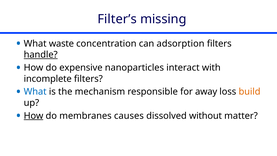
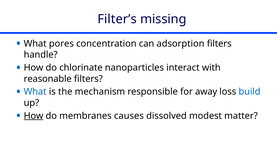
waste: waste -> pores (61, 44)
handle underline: present -> none (41, 55)
expensive: expensive -> chlorinate (81, 68)
incomplete: incomplete -> reasonable (48, 79)
build colour: orange -> blue (250, 92)
without: without -> modest (205, 116)
